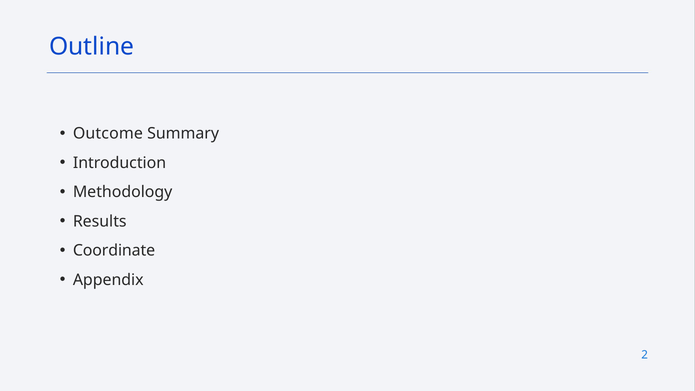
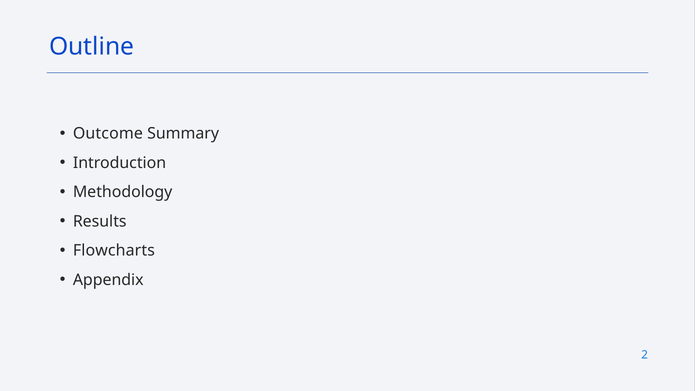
Coordinate: Coordinate -> Flowcharts (114, 251)
